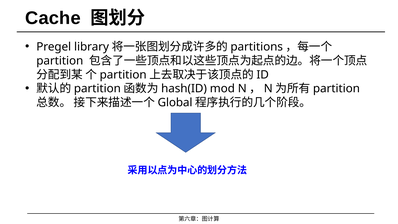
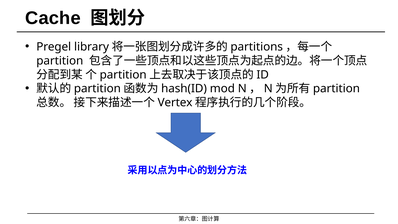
Global: Global -> Vertex (175, 103)
